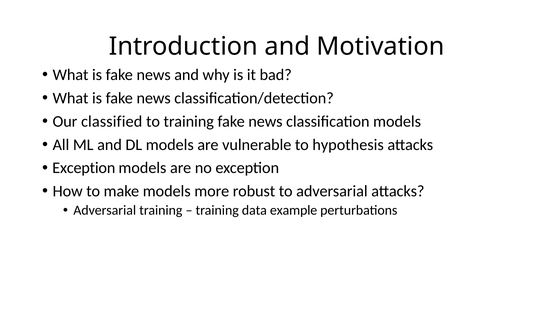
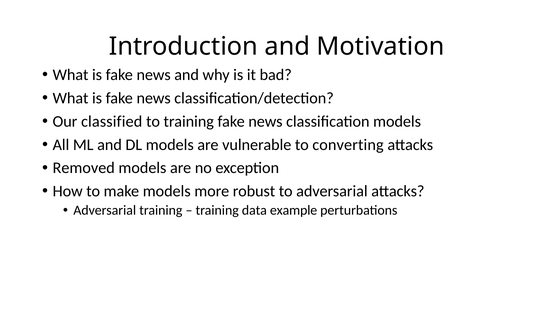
hypothesis: hypothesis -> converting (348, 145)
Exception: Exception -> Removed (84, 168)
